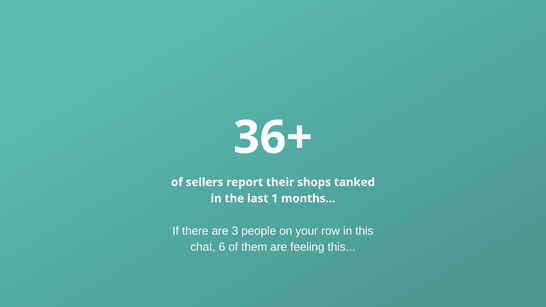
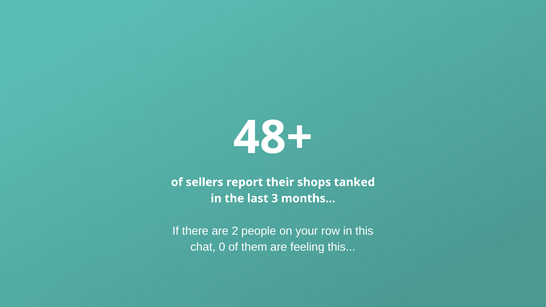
36+: 36+ -> 48+ (273, 138)
1: 1 -> 3 (275, 199)
3: 3 -> 2 (235, 231)
6: 6 -> 0 (222, 247)
